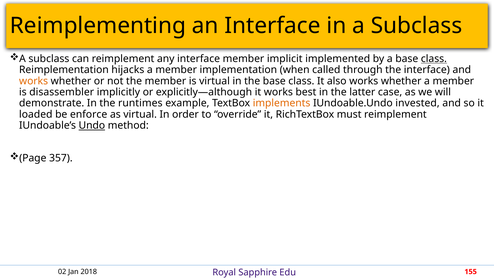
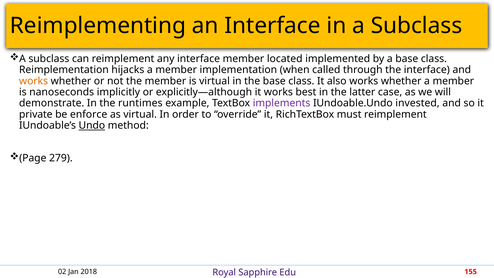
implicit: implicit -> located (285, 59)
class underline: present -> none (434, 59)
disassembler: disassembler -> nanoseconds (62, 92)
implements colour: orange -> purple (282, 103)
loaded: loaded -> private (36, 114)
357: 357 -> 279 (61, 158)
